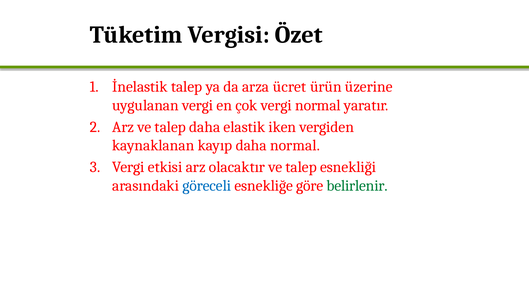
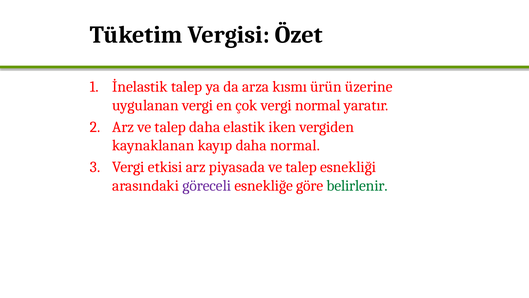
ücret: ücret -> kısmı (290, 87)
olacaktır: olacaktır -> piyasada (237, 167)
göreceli colour: blue -> purple (207, 185)
